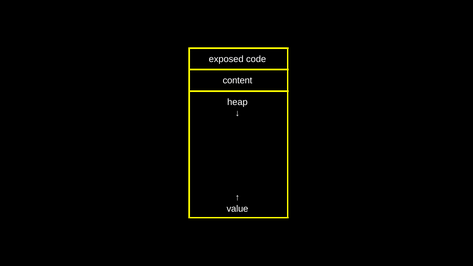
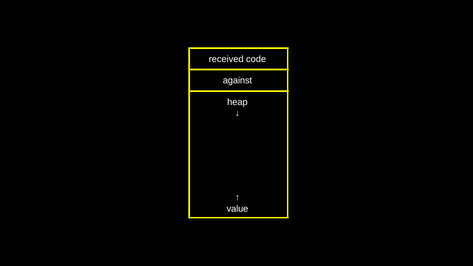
exposed: exposed -> received (226, 59)
content: content -> against (237, 80)
